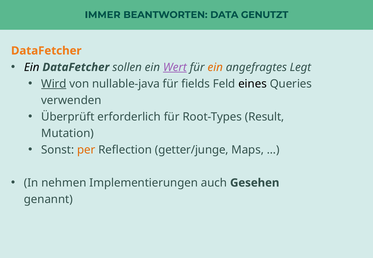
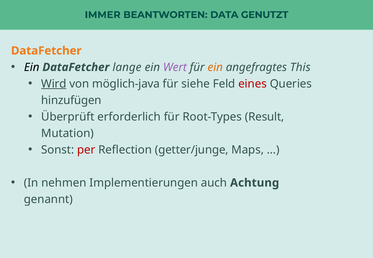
sollen: sollen -> lange (127, 67)
Wert underline: present -> none (175, 67)
Legt: Legt -> This (300, 67)
nullable-java: nullable-java -> möglich-java (126, 84)
fields: fields -> siehe (196, 84)
eines colour: black -> red (253, 84)
verwenden: verwenden -> hinzufügen (71, 100)
per colour: orange -> red (86, 150)
Gesehen: Gesehen -> Achtung (255, 183)
